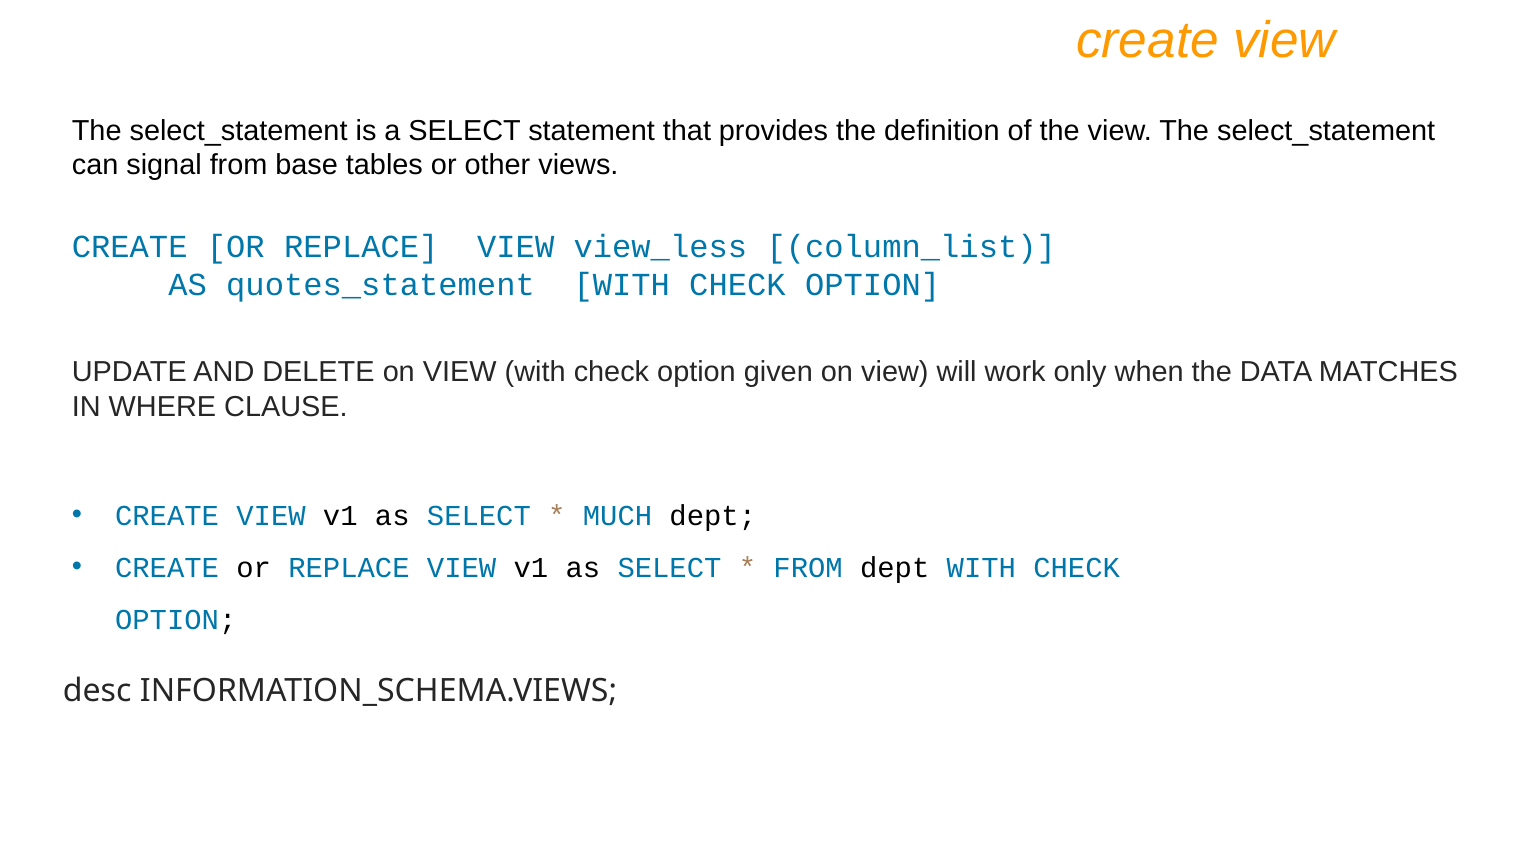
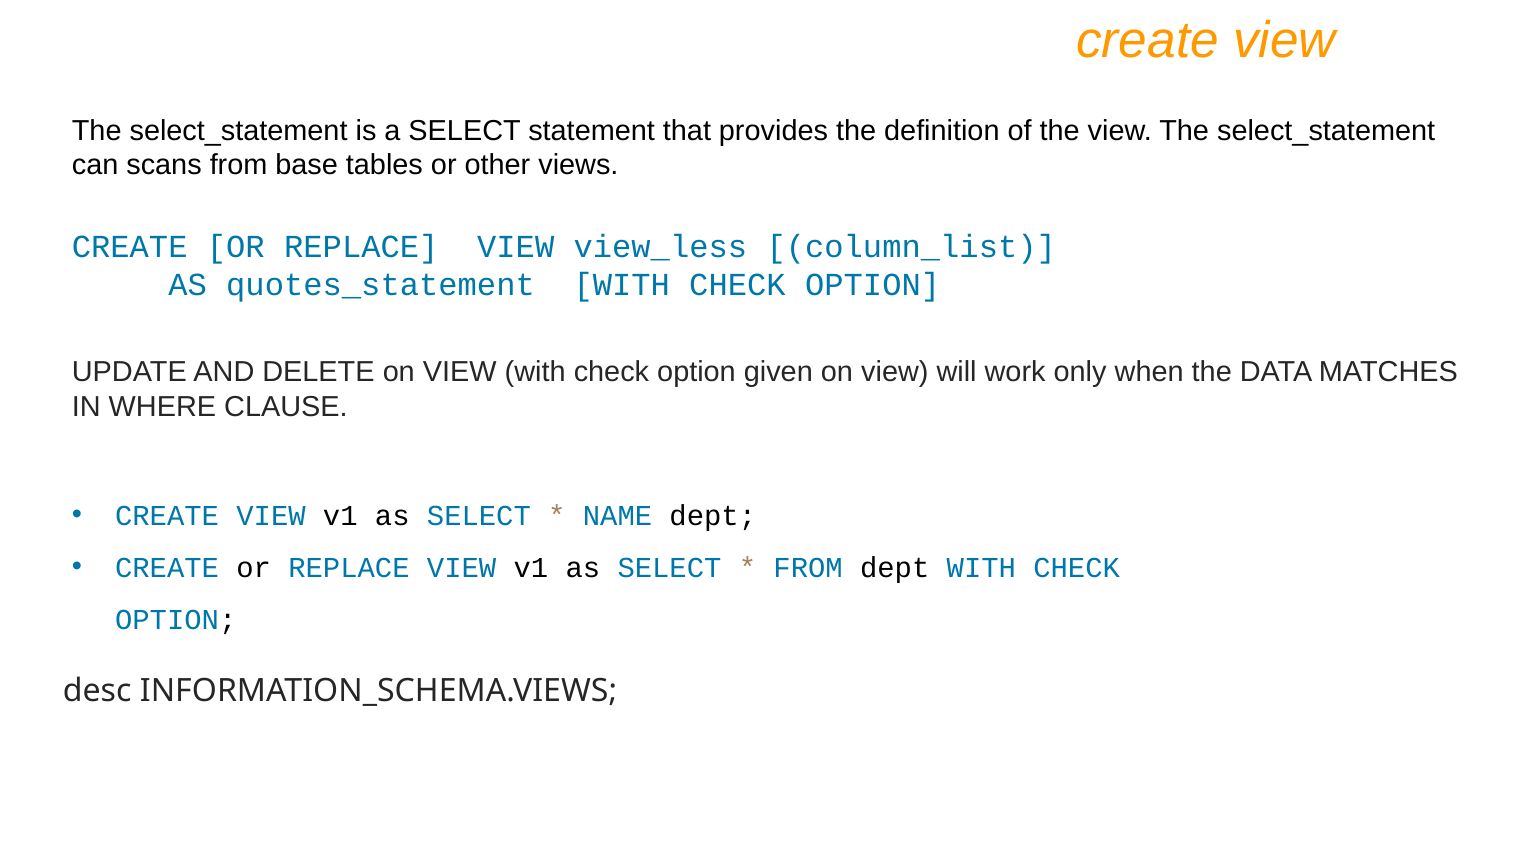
signal: signal -> scans (164, 165)
MUCH: MUCH -> NAME (618, 516)
